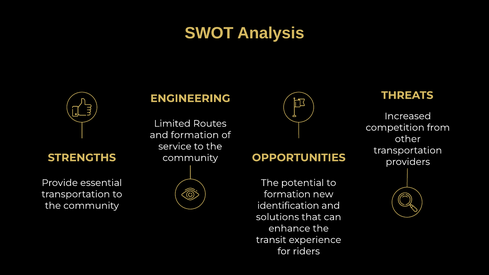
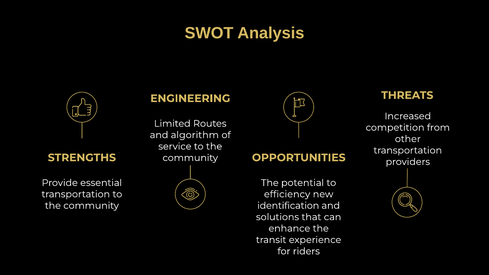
and formation: formation -> algorithm (195, 135)
formation: formation -> efficiency (287, 194)
